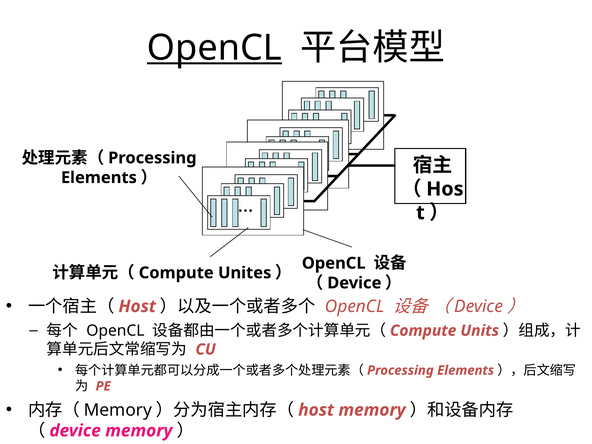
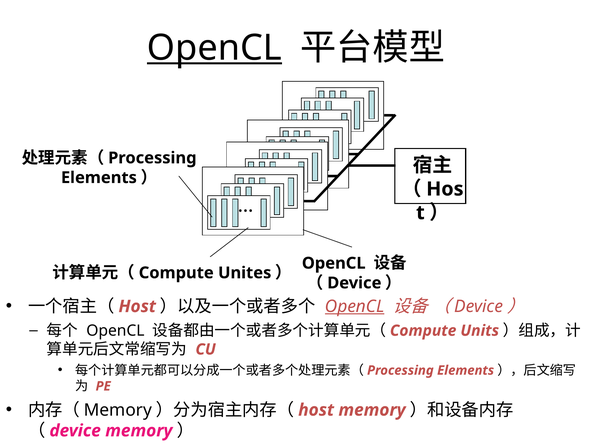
OpenCL underline: none -> present (355, 306)
